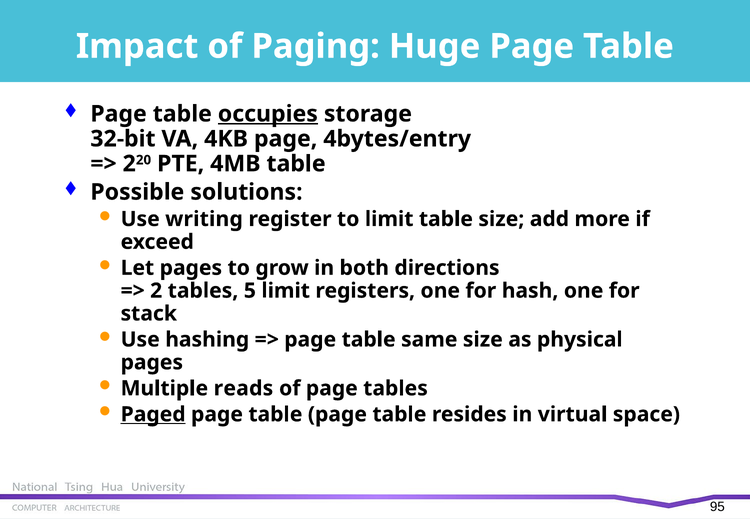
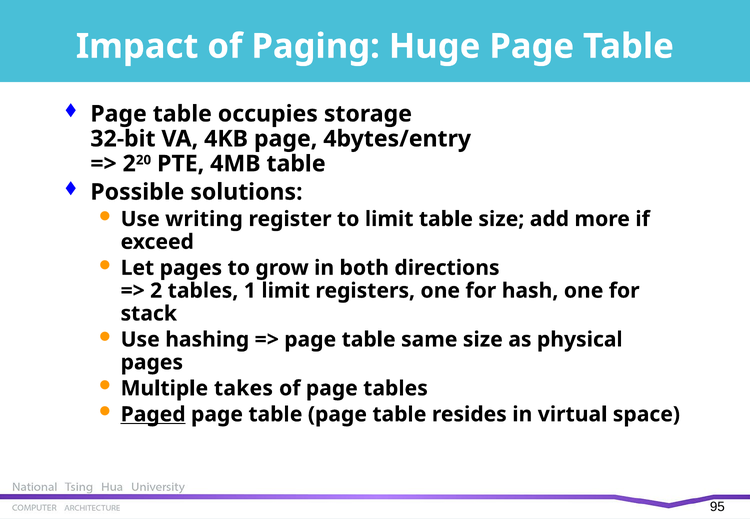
occupies underline: present -> none (268, 114)
5: 5 -> 1 (250, 291)
reads: reads -> takes (243, 389)
